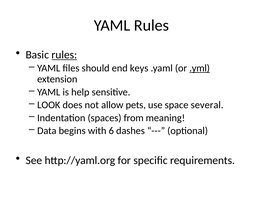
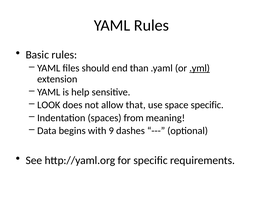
rules underline: present -> none (64, 55)
keys: keys -> than (139, 68)
pets: pets -> that (136, 105)
space several: several -> specific (207, 105)
6: 6 -> 9 (111, 131)
